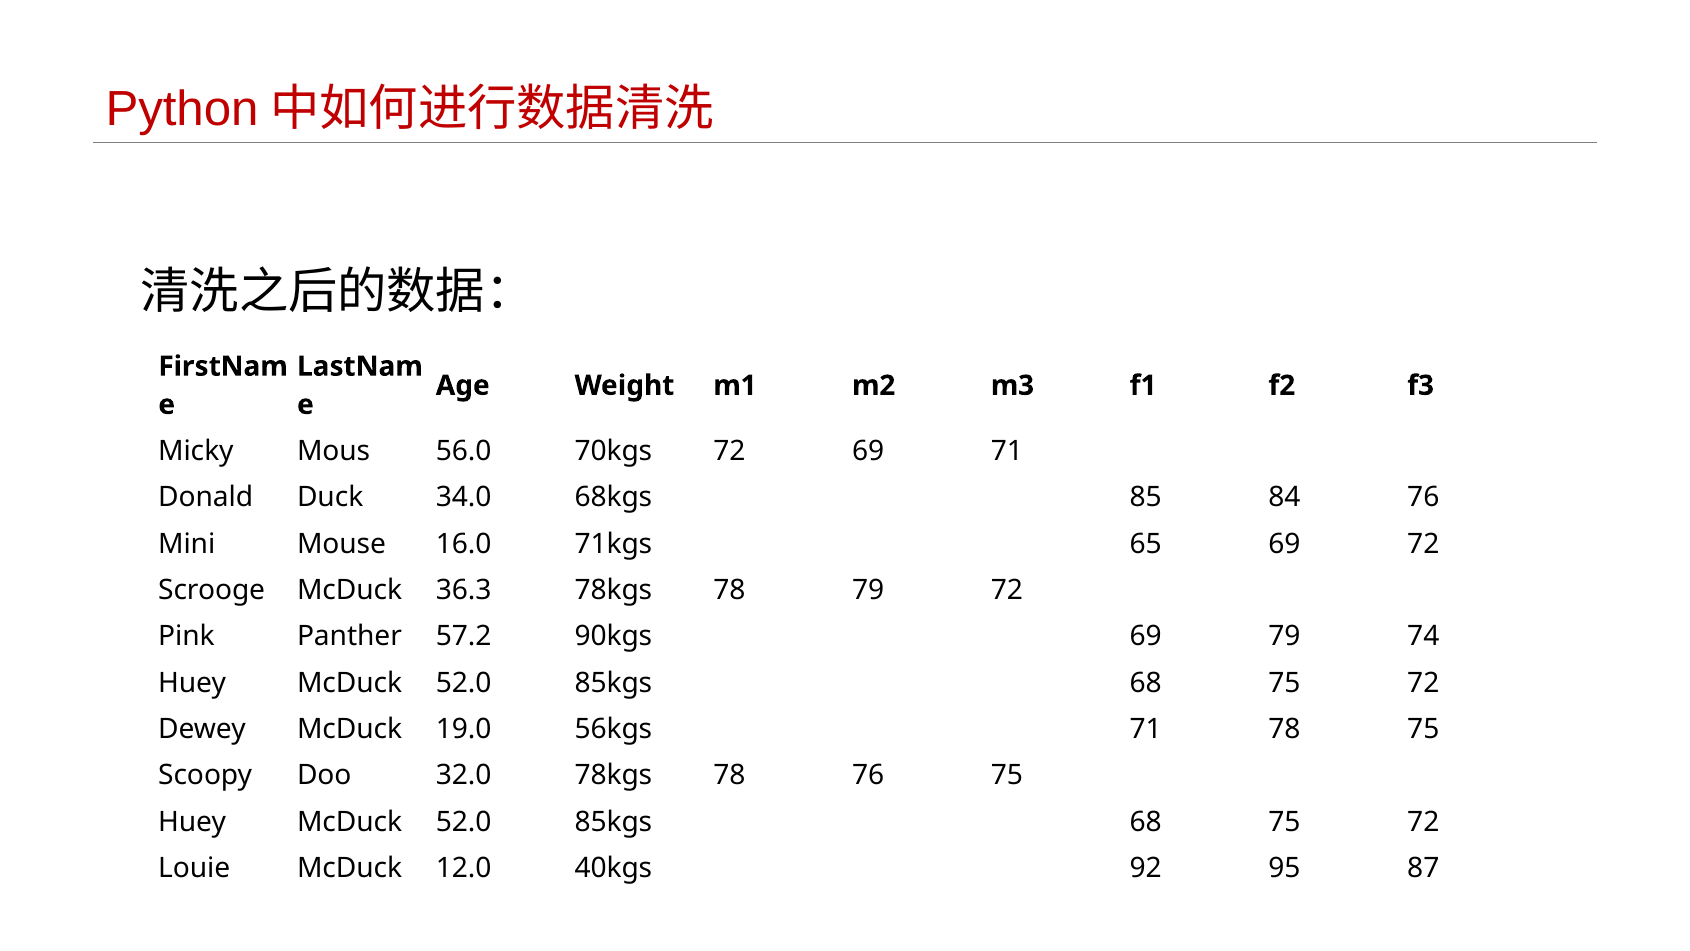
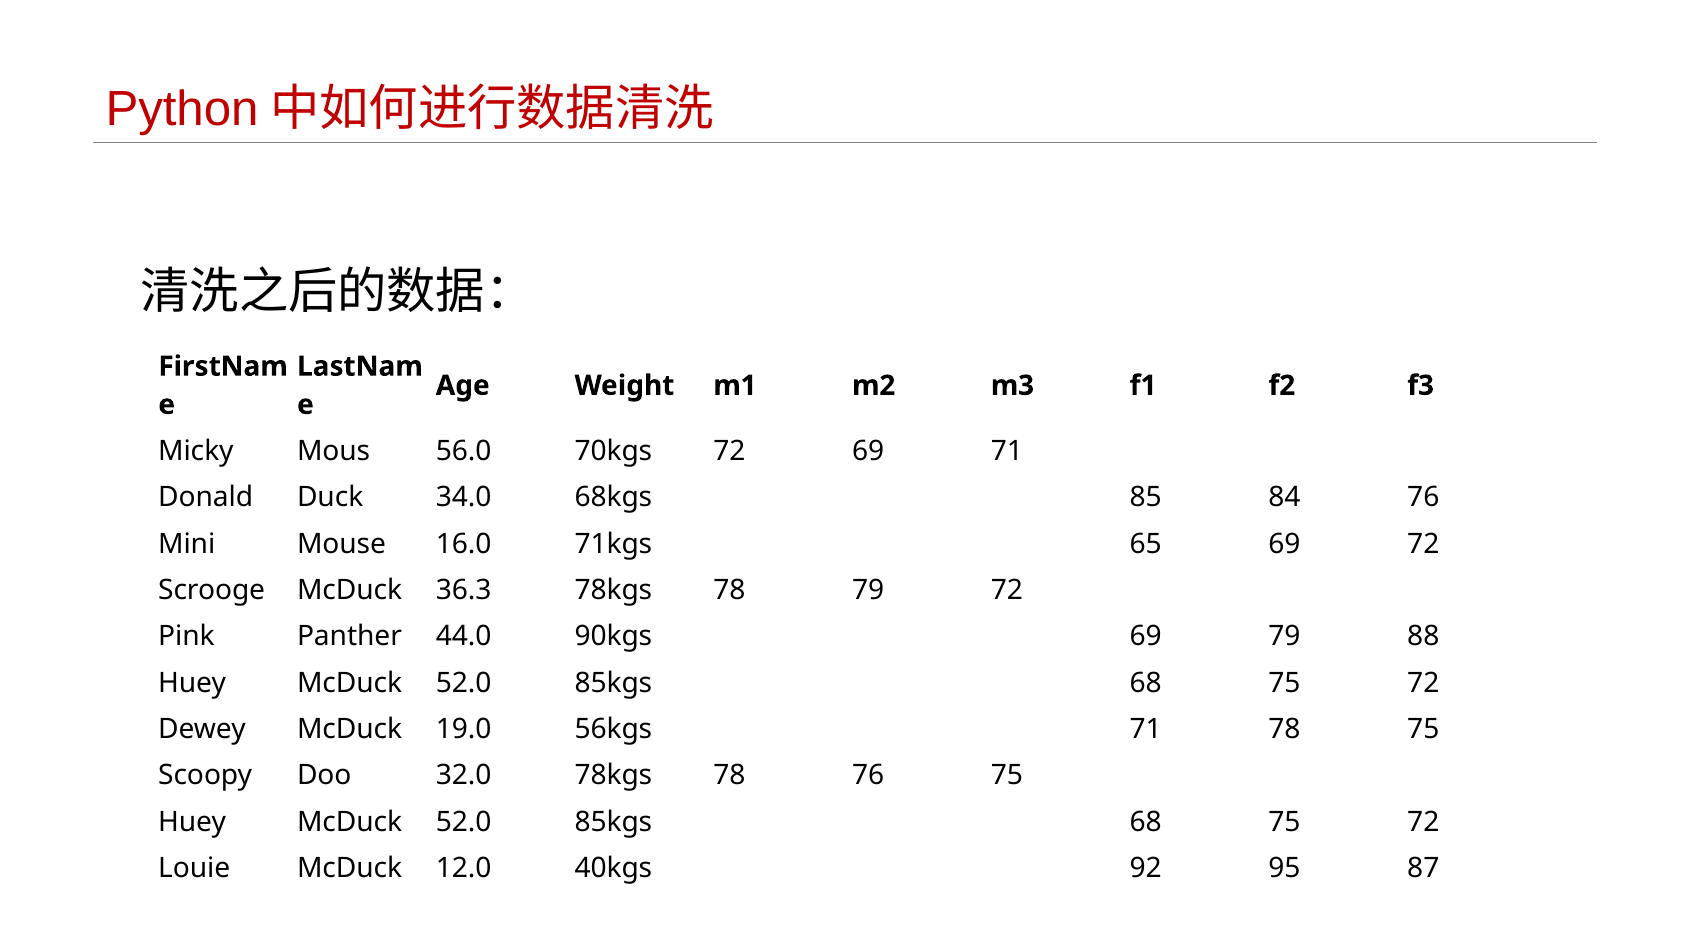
57.2: 57.2 -> 44.0 (464, 636)
74: 74 -> 88 (1423, 636)
